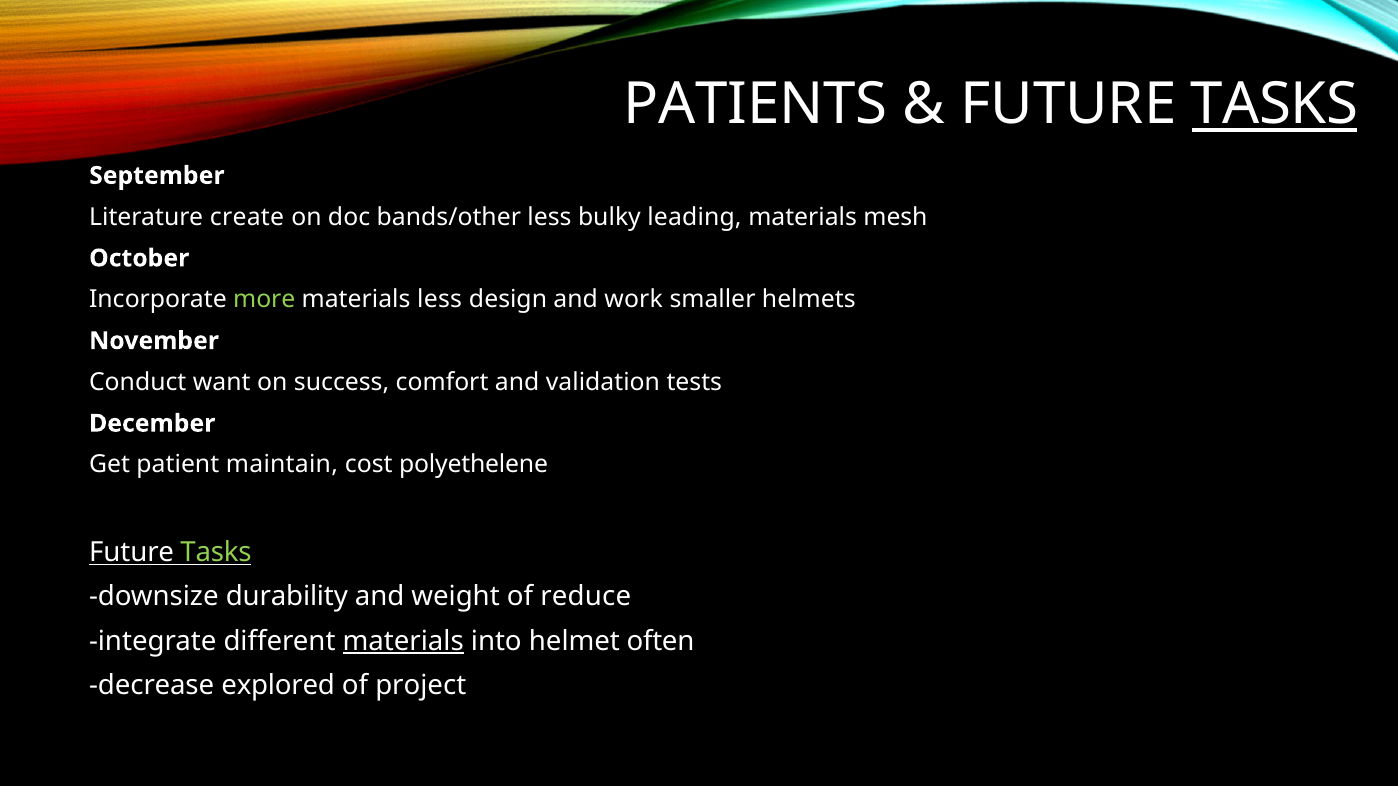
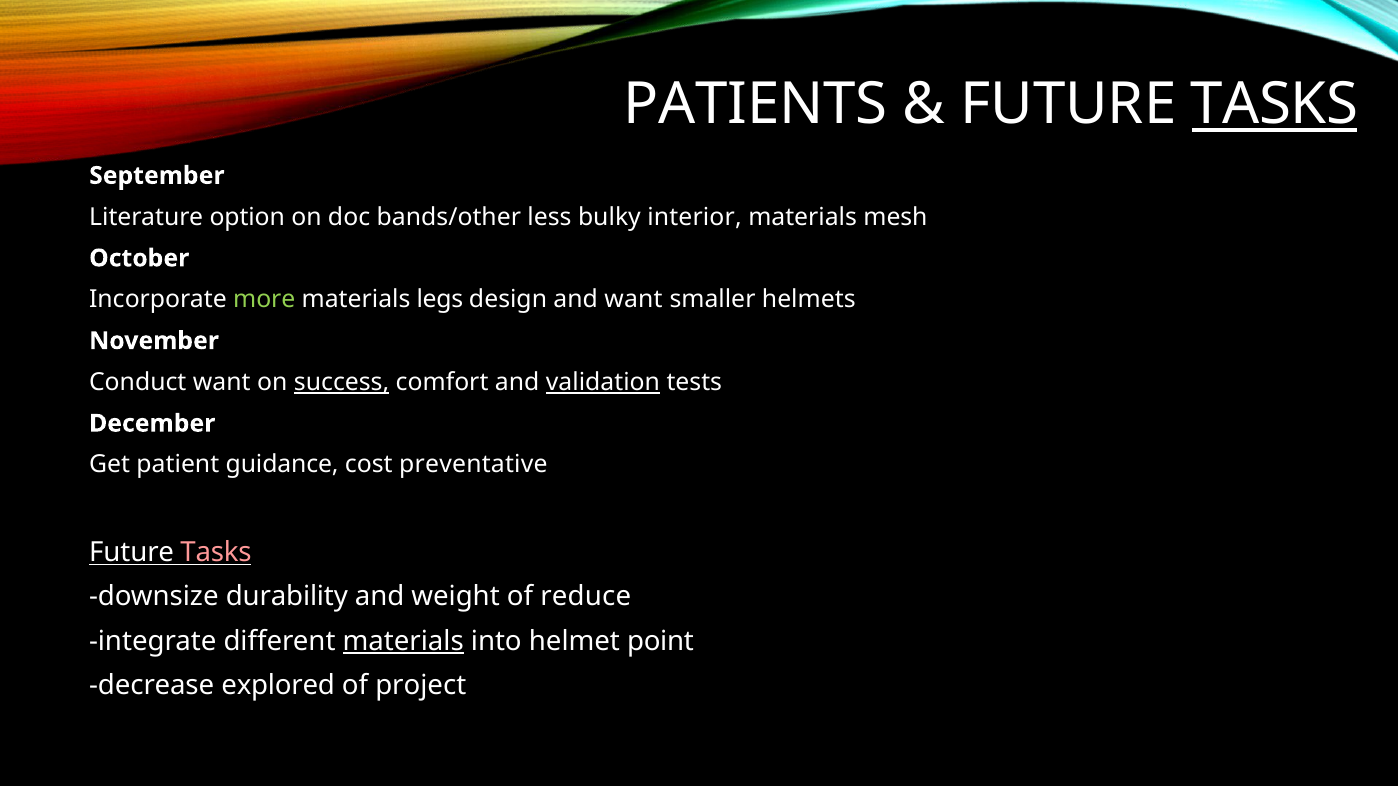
create: create -> option (247, 217)
leading: leading -> interior (695, 217)
materials less: less -> legs (440, 300)
and work: work -> want (634, 300)
success underline: none -> present (342, 382)
validation underline: none -> present (603, 382)
maintain: maintain -> guidance (282, 465)
polyethelene: polyethelene -> preventative (473, 465)
Tasks colour: light green -> pink (216, 552)
often: often -> point (660, 641)
